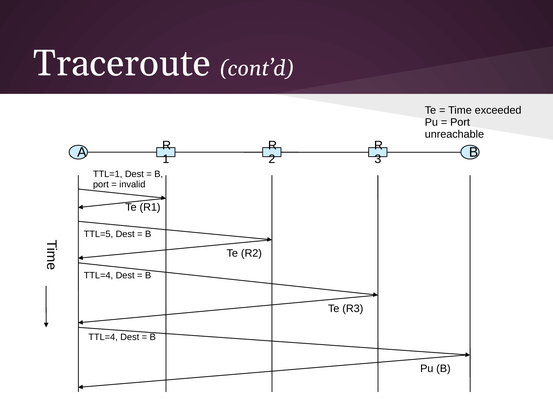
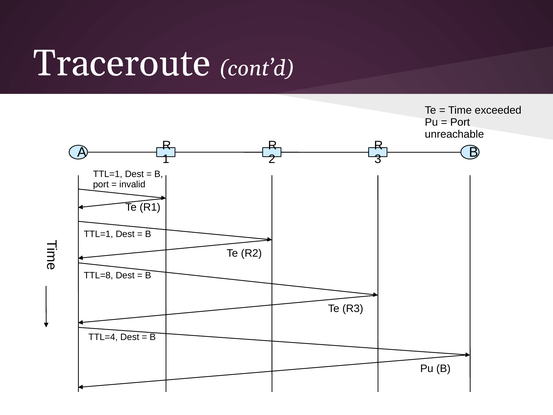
TTL=5: TTL=5 -> TTL=1 (98, 234)
TTL=4: TTL=4 -> TTL=8 (98, 275)
